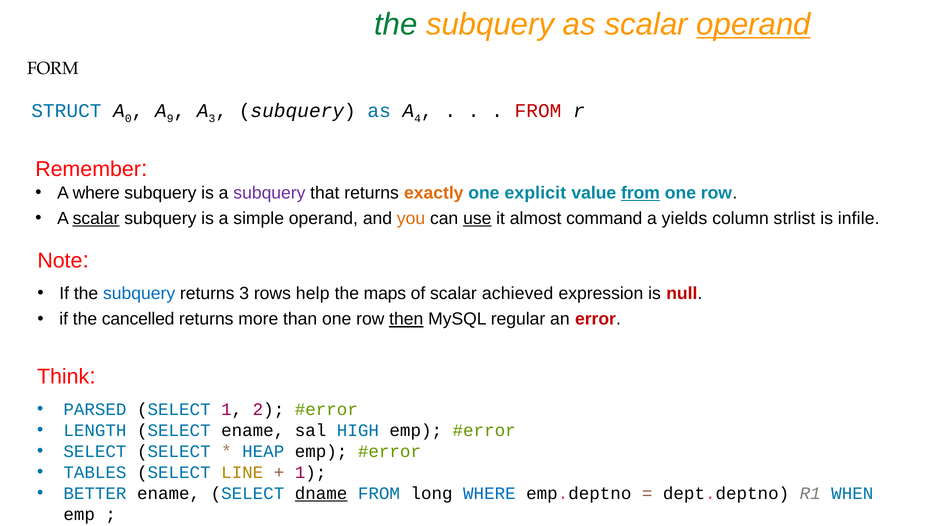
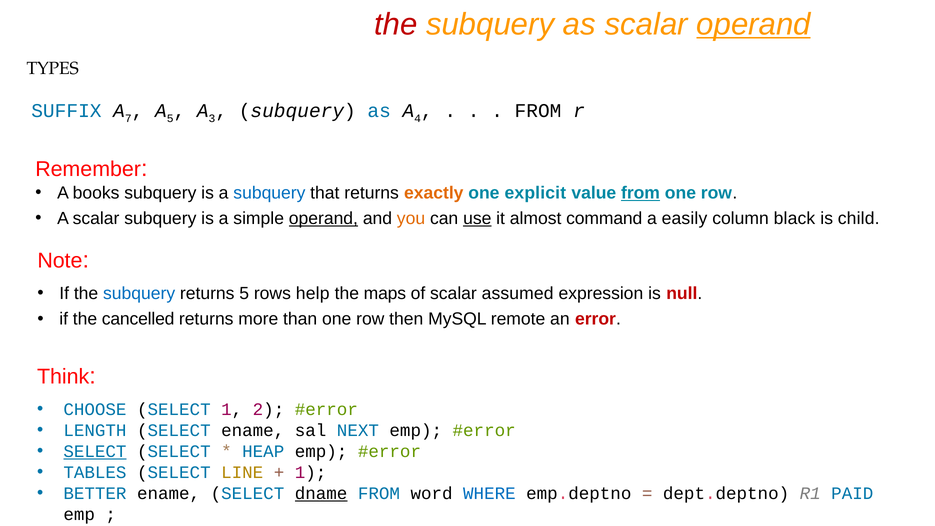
the colour: green -> red (396, 24)
FORM: FORM -> TYPES (53, 68)
STRUCT: STRUCT -> SUFFIX (66, 111)
0: 0 -> 7 (128, 118)
A 9: 9 -> 5 (170, 118)
FROM colour: red -> black (538, 111)
A where: where -> books (96, 193)
subquery colour: purple -> blue (269, 193)
scalar underline: present -> none (96, 219)
operand underline: none -> present (323, 219)
yields: yields -> easily (684, 219)
strlist: strlist -> black (794, 219)
infile: infile -> child (859, 219)
returns 3: 3 -> 5 (244, 293)
achieved: achieved -> assumed (518, 293)
then underline: present -> none (406, 319)
regular: regular -> remote (518, 319)
PARSED: PARSED -> CHOOSE (95, 409)
HIGH: HIGH -> NEXT (358, 430)
SELECT underline: none -> present (95, 451)
long: long -> word (432, 494)
WHEN: WHEN -> PAID (852, 494)
